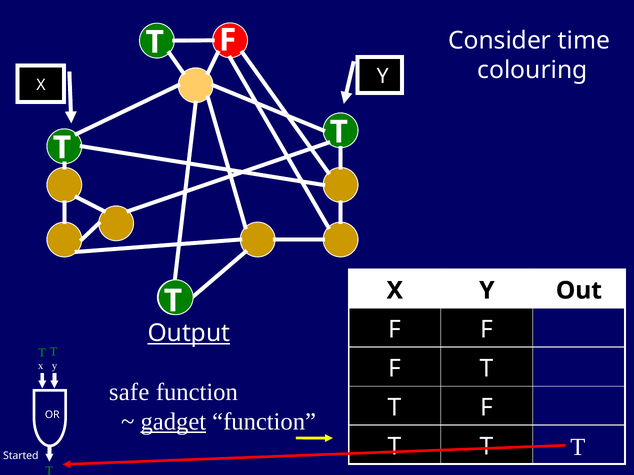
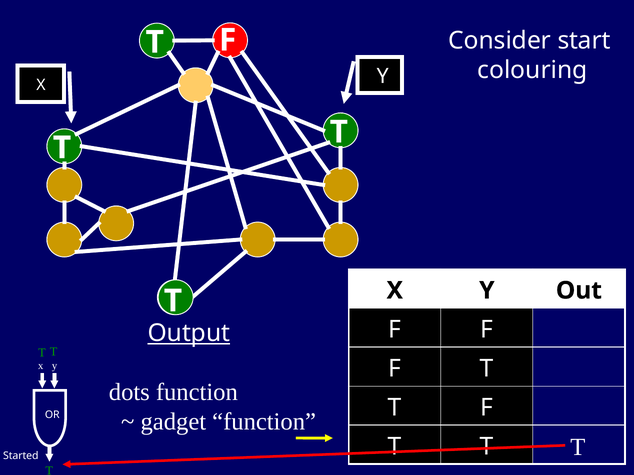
time: time -> start (584, 41)
safe: safe -> dots (129, 393)
gadget underline: present -> none (173, 422)
